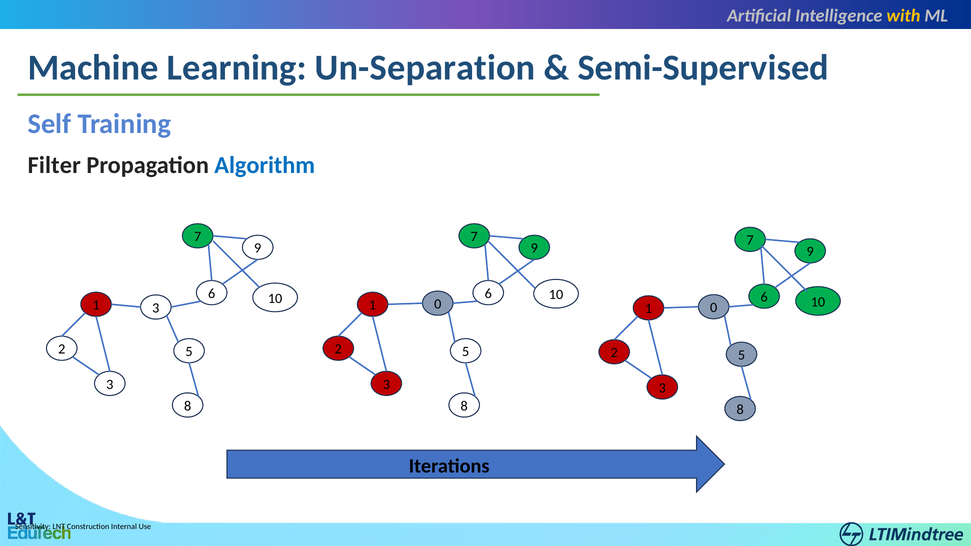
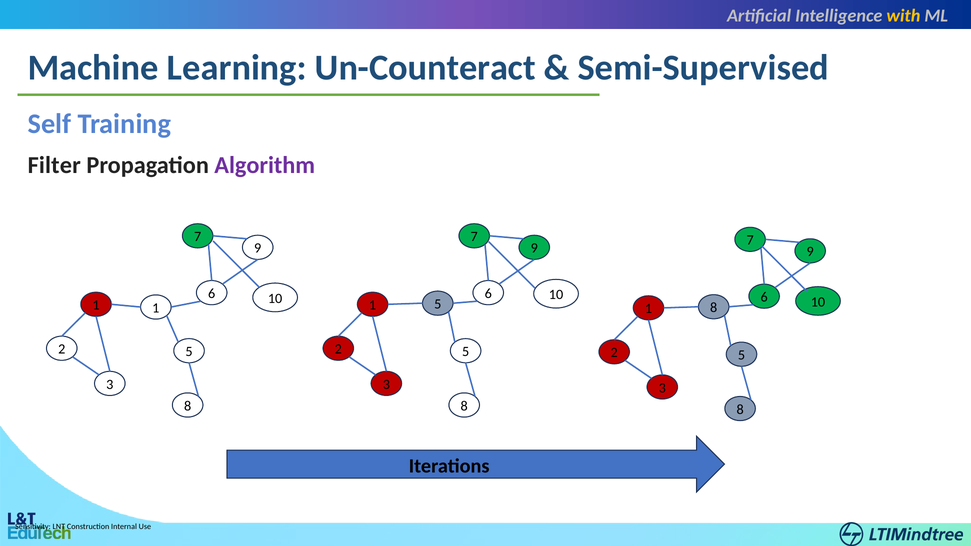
Un-Separation: Un-Separation -> Un-Counteract (425, 68)
Algorithm colour: blue -> purple (265, 165)
1 3: 3 -> 1 (156, 308)
0: 0 -> 5 (438, 304)
0: 0 -> 8 (714, 308)
